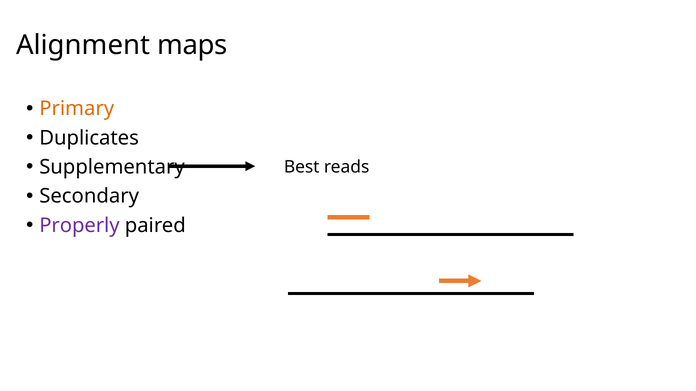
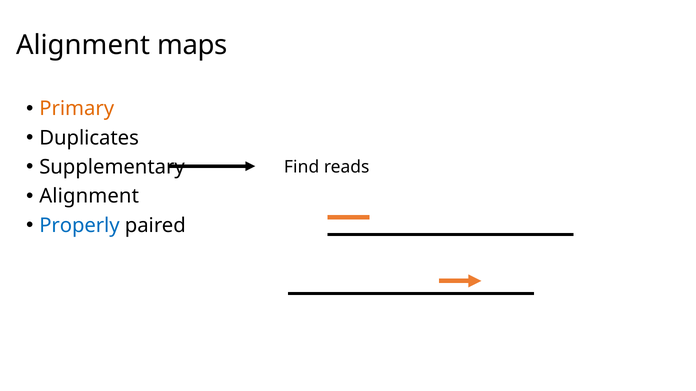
Best: Best -> Find (302, 167)
Secondary: Secondary -> Alignment (89, 196)
Properly colour: purple -> blue (79, 226)
